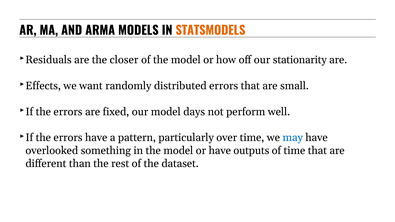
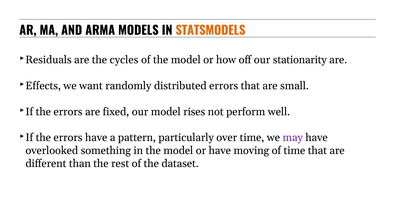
closer: closer -> cycles (124, 60)
days: days -> rises (194, 112)
may colour: blue -> purple (293, 138)
outputs: outputs -> moving (251, 151)
